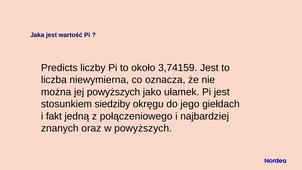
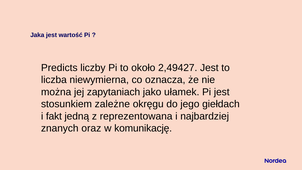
3,74159: 3,74159 -> 2,49427 (178, 68)
jej powyższych: powyższych -> zapytaniach (114, 92)
siedziby: siedziby -> zależne (112, 104)
połączeniowego: połączeniowego -> reprezentowana (136, 116)
w powyższych: powyższych -> komunikację (143, 128)
